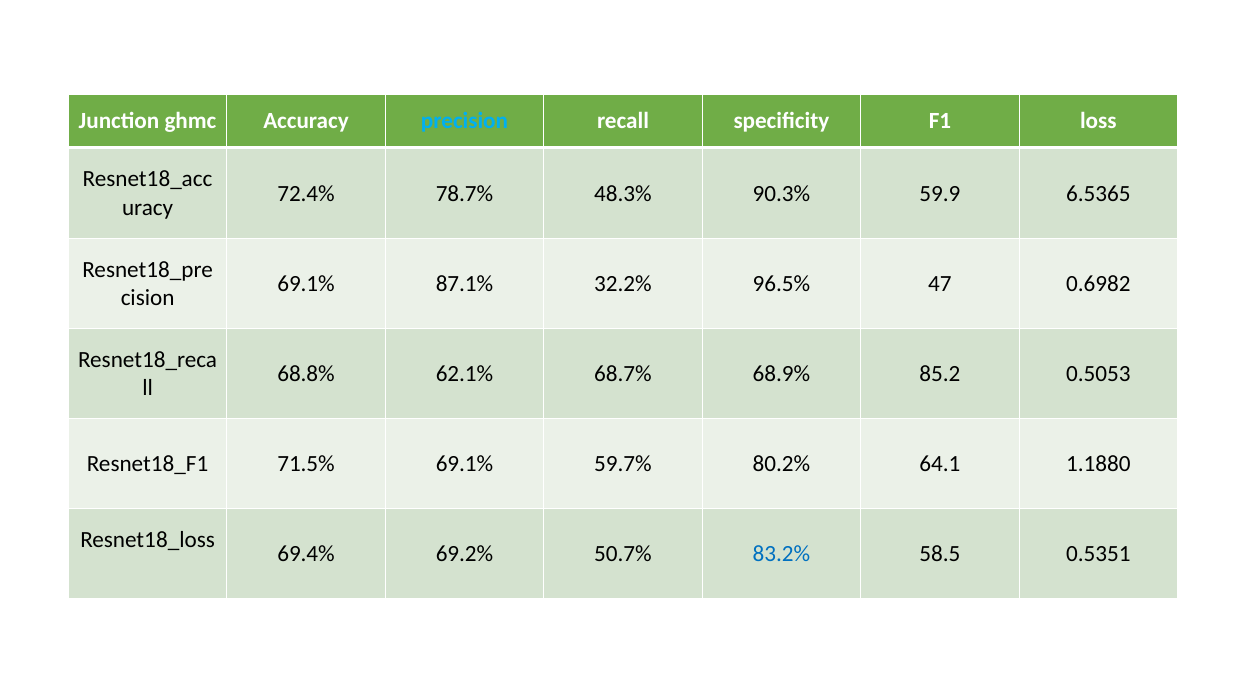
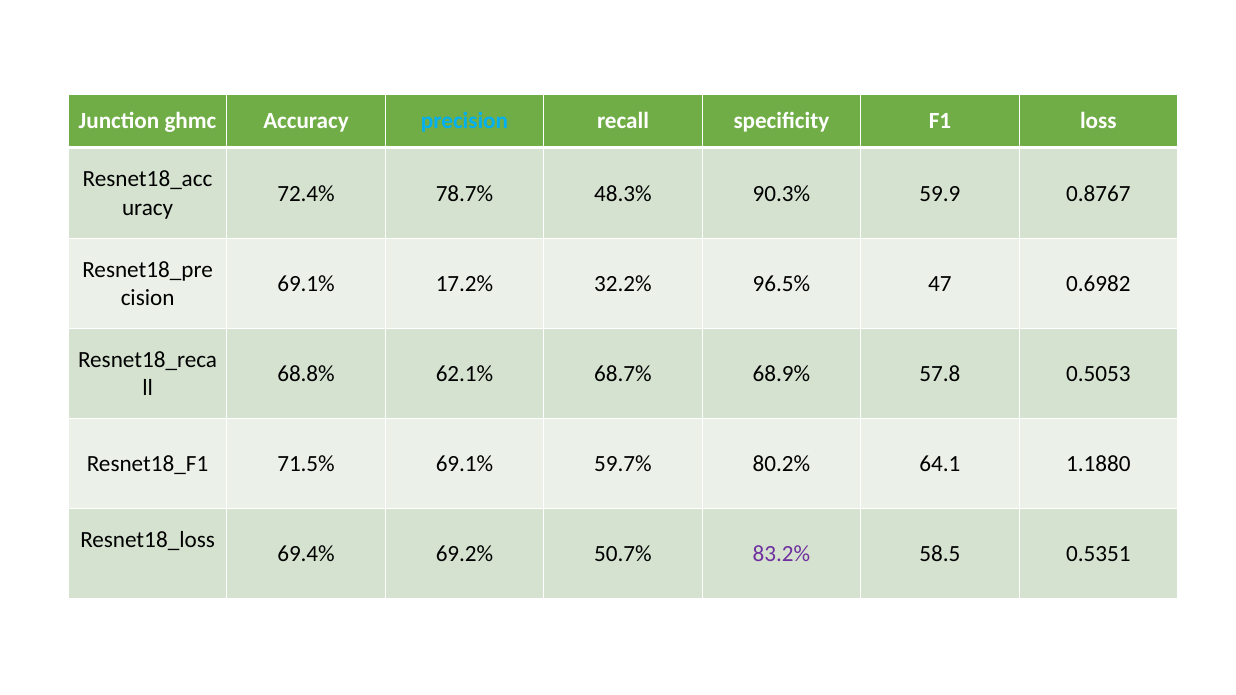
6.5365: 6.5365 -> 0.8767 (1098, 193)
87.1%: 87.1% -> 17.2% (464, 284)
85.2: 85.2 -> 57.8 (940, 374)
83.2% colour: blue -> purple (781, 554)
